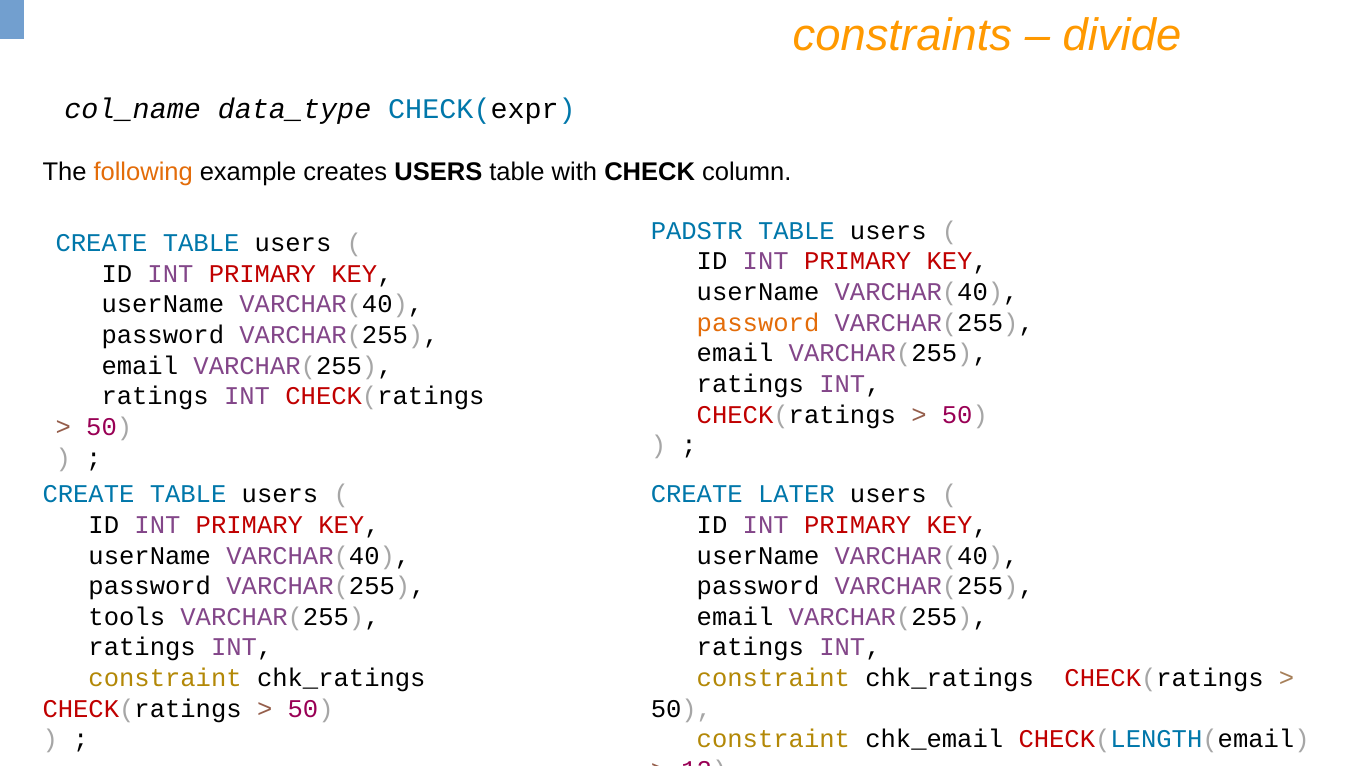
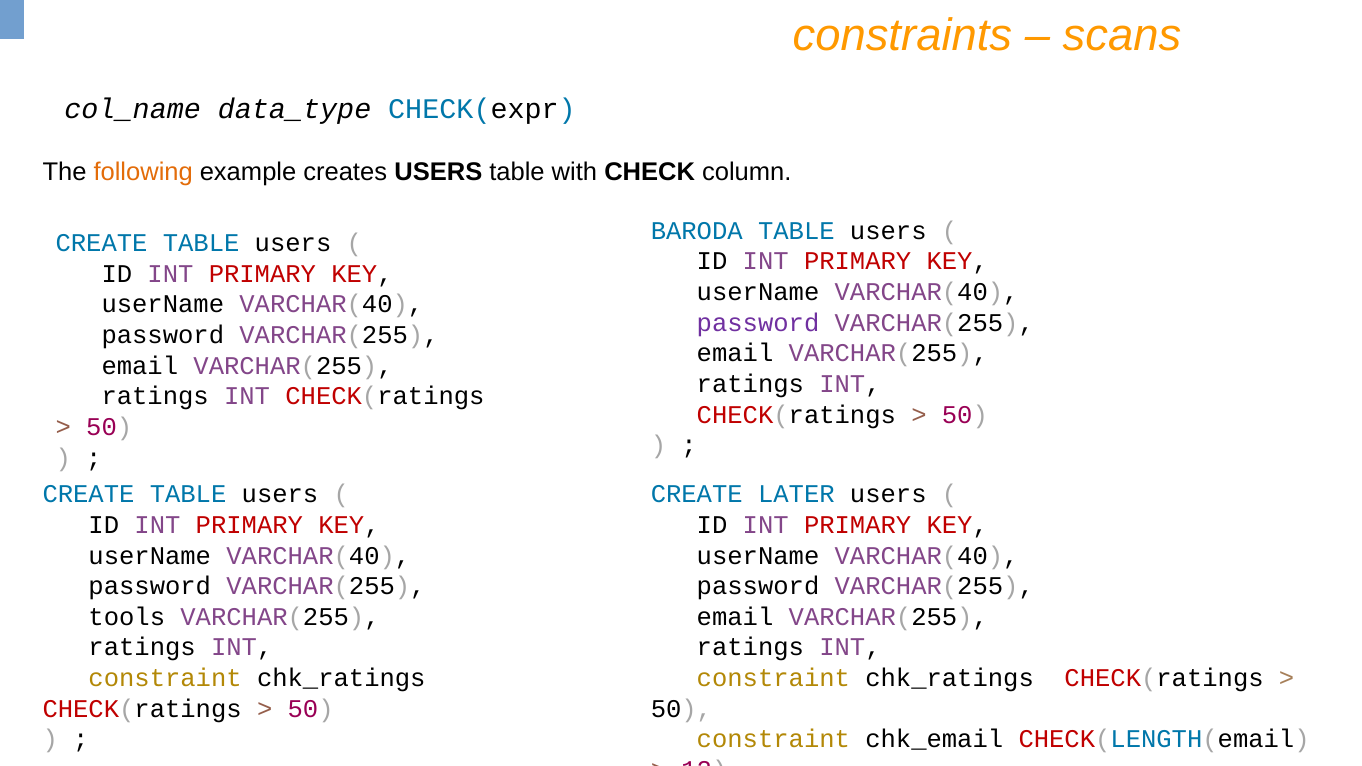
divide: divide -> scans (1122, 35)
PADSTR: PADSTR -> BARODA (697, 231)
password colour: orange -> purple (758, 323)
